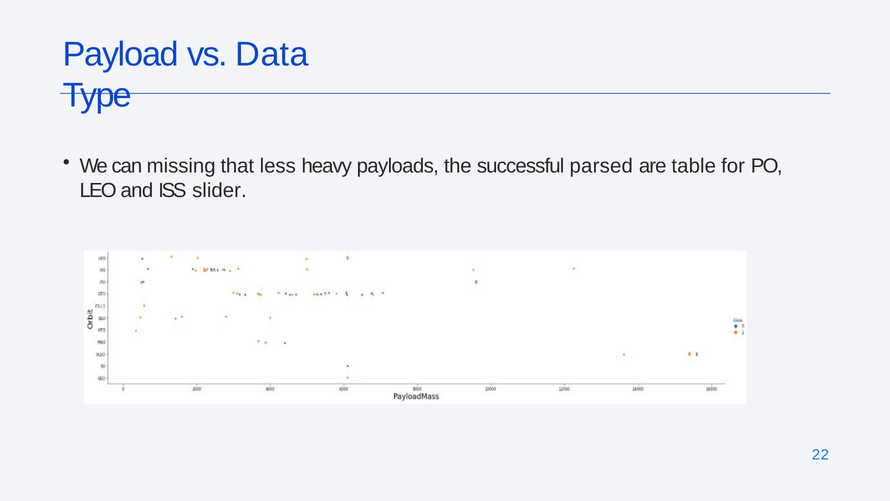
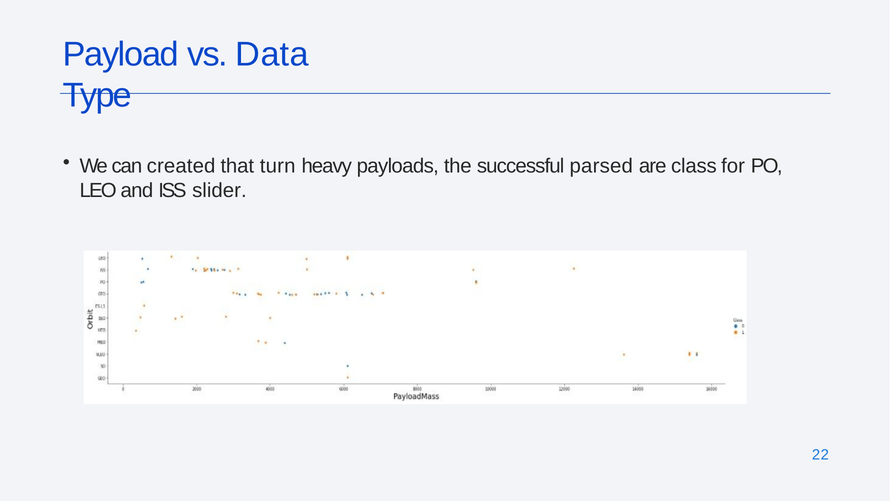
missing: missing -> created (181, 166)
less: less -> turn (278, 166)
table: table -> class (694, 166)
